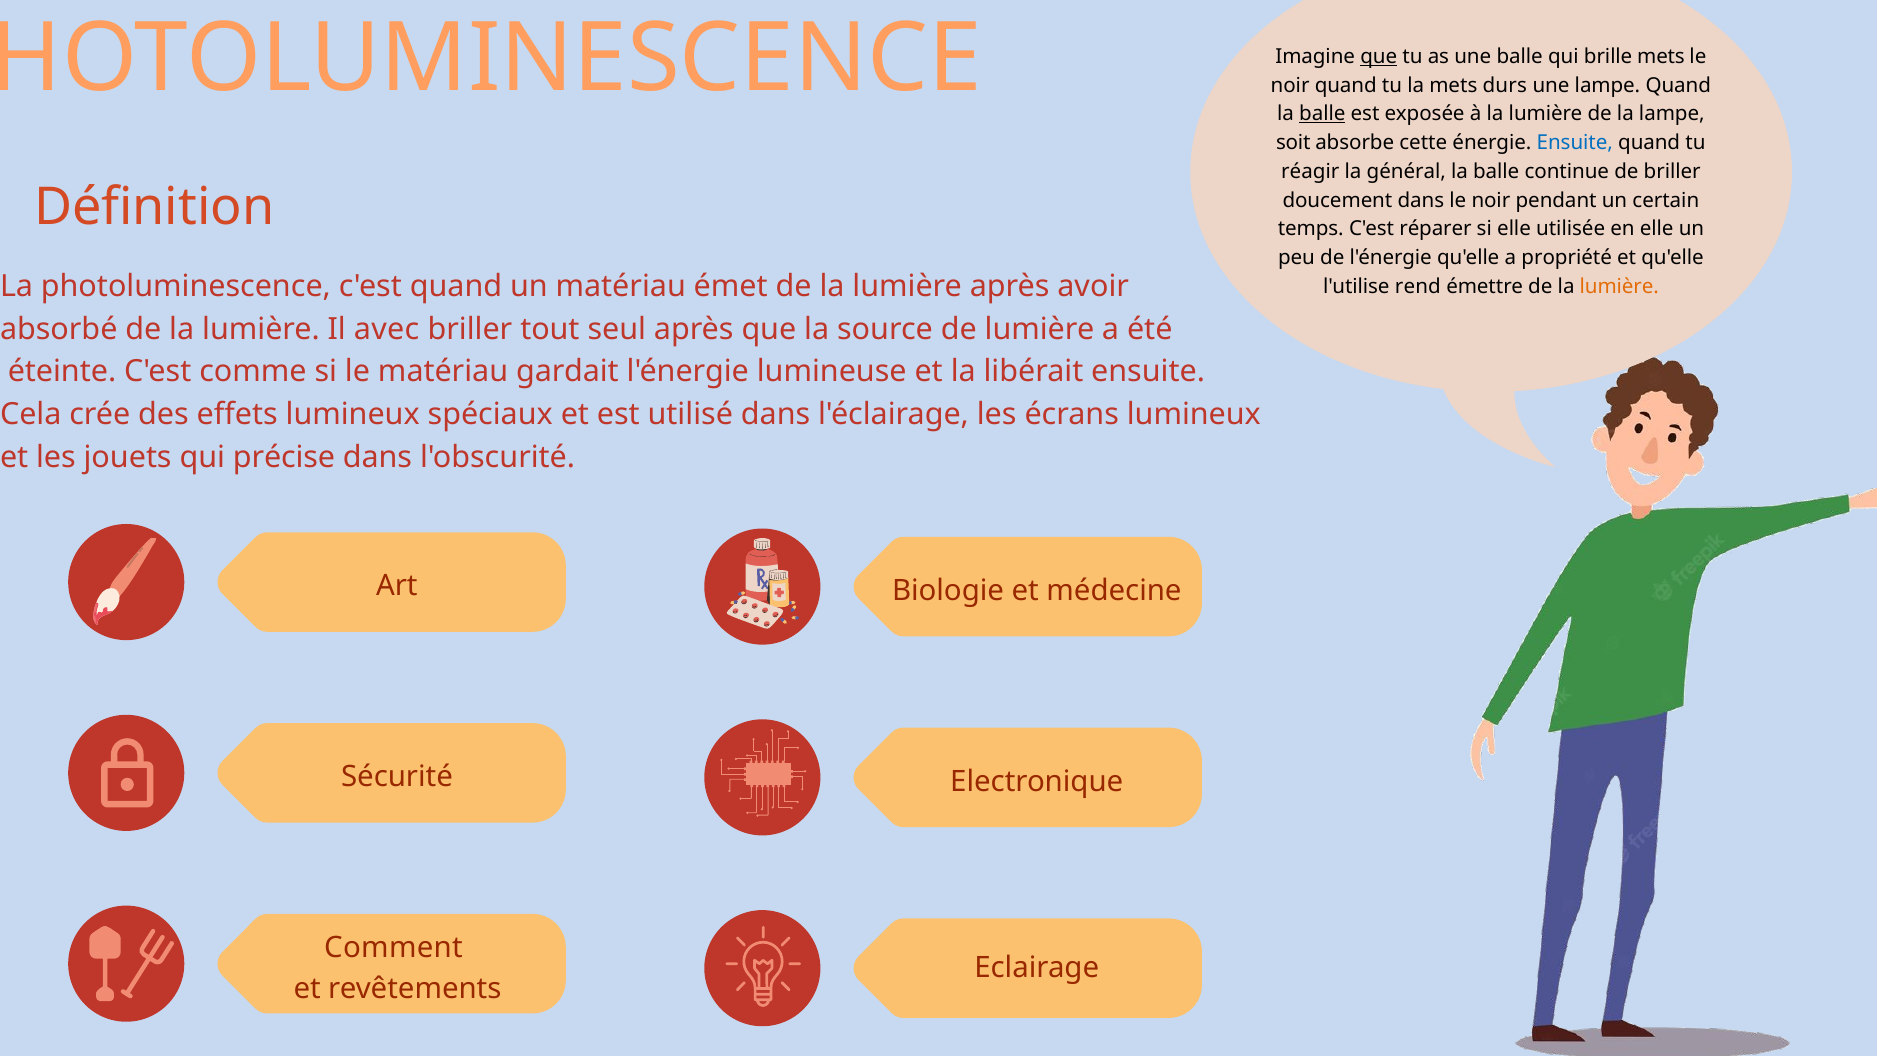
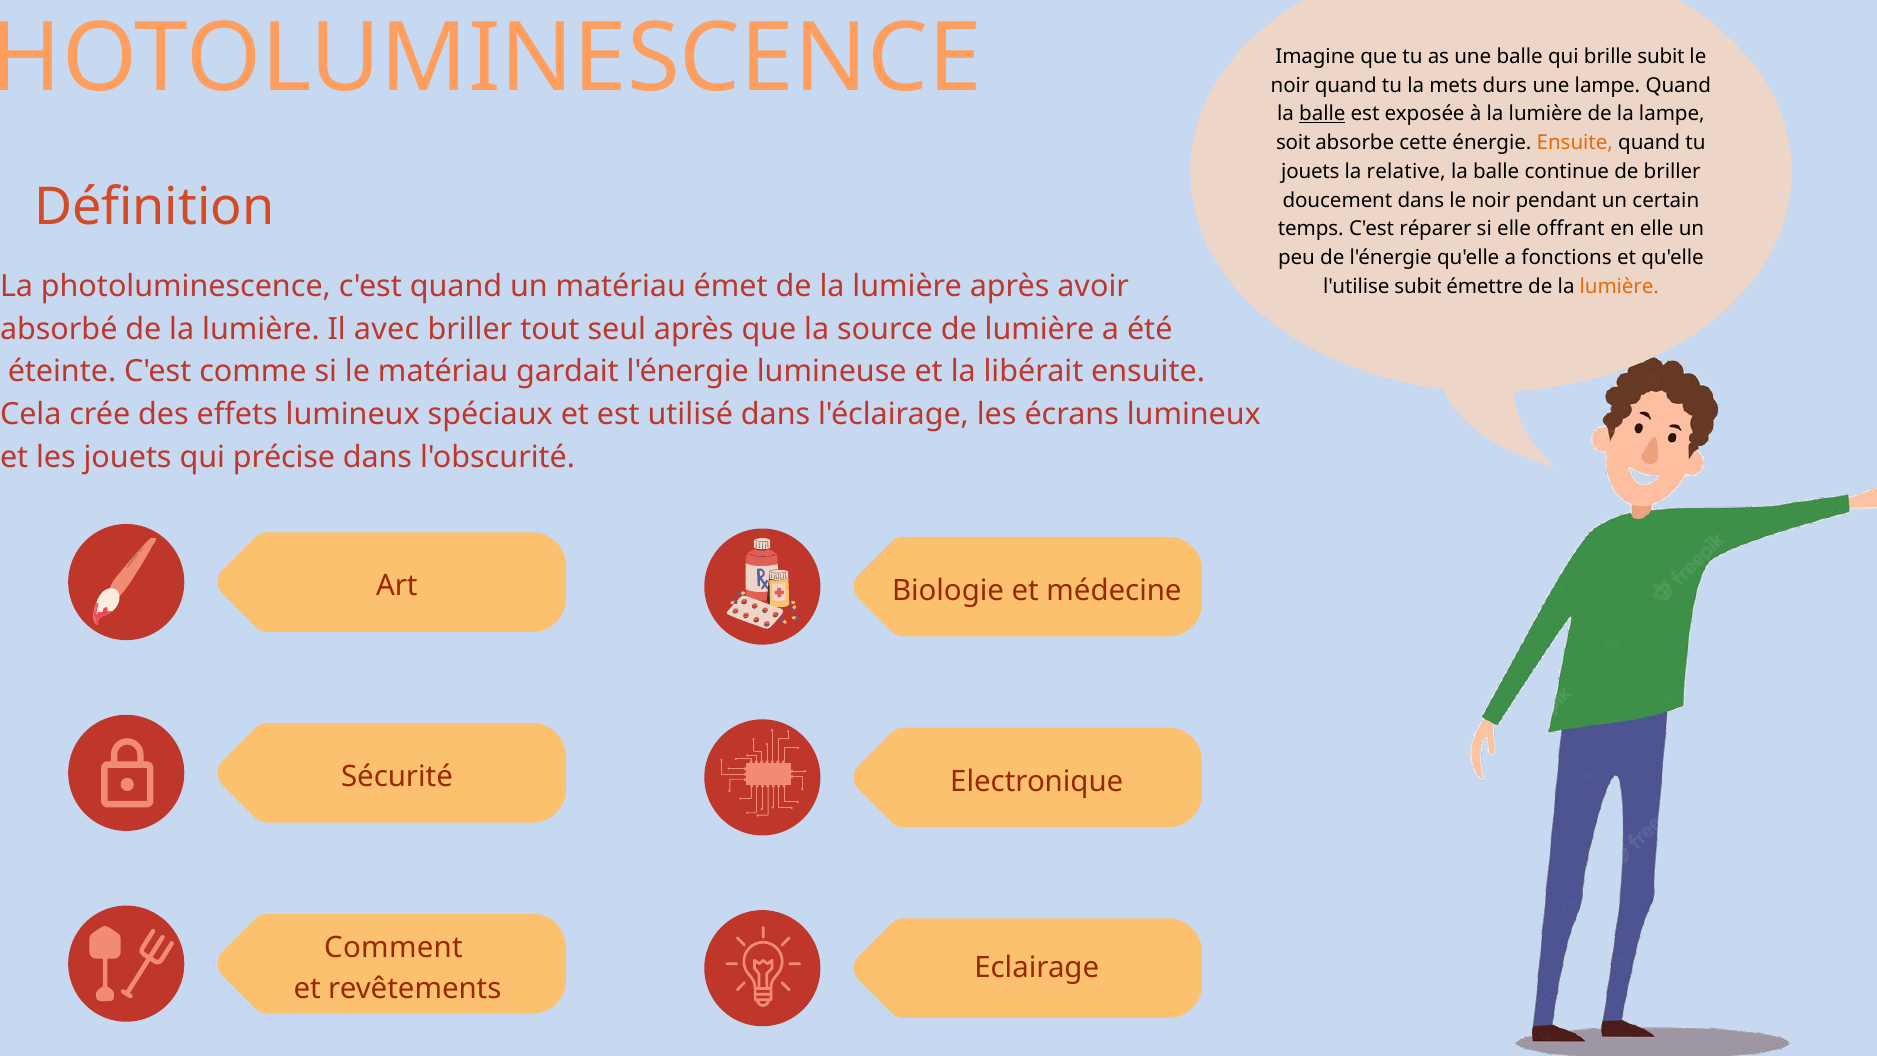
que underline: present -> none (1379, 56)
brille mets: mets -> subit (1661, 56)
Ensuite colour: blue -> orange (1575, 143)
réagir: réagir -> jouets (1310, 172)
général: général -> relative (1406, 172)
utilisée: utilisée -> offrant (1571, 229)
propriété: propriété -> fonctions (1567, 258)
l'utilise rend: rend -> subit (1418, 287)
